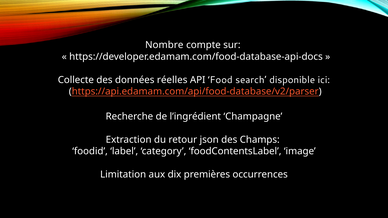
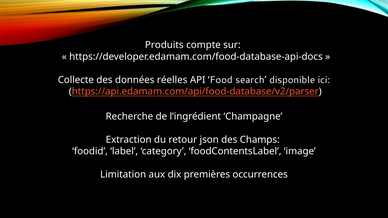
Nombre: Nombre -> Produits (164, 45)
